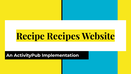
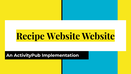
Recipe Recipes: Recipes -> Website (63, 36)
